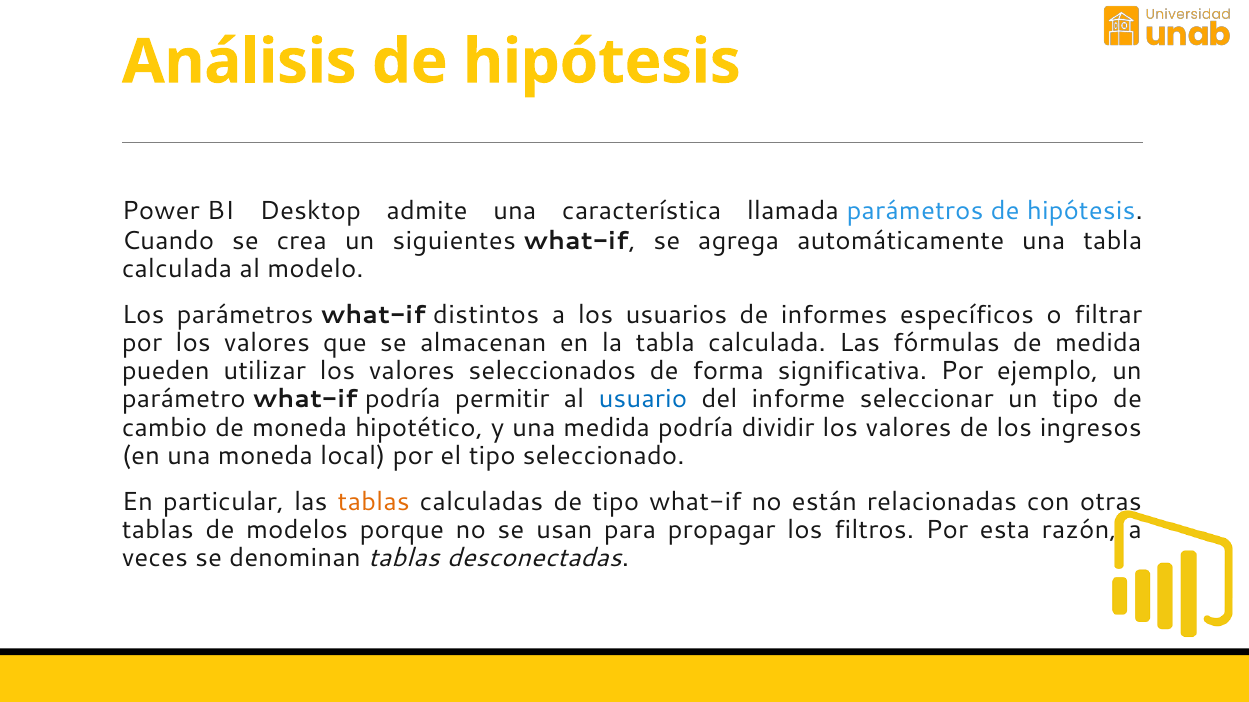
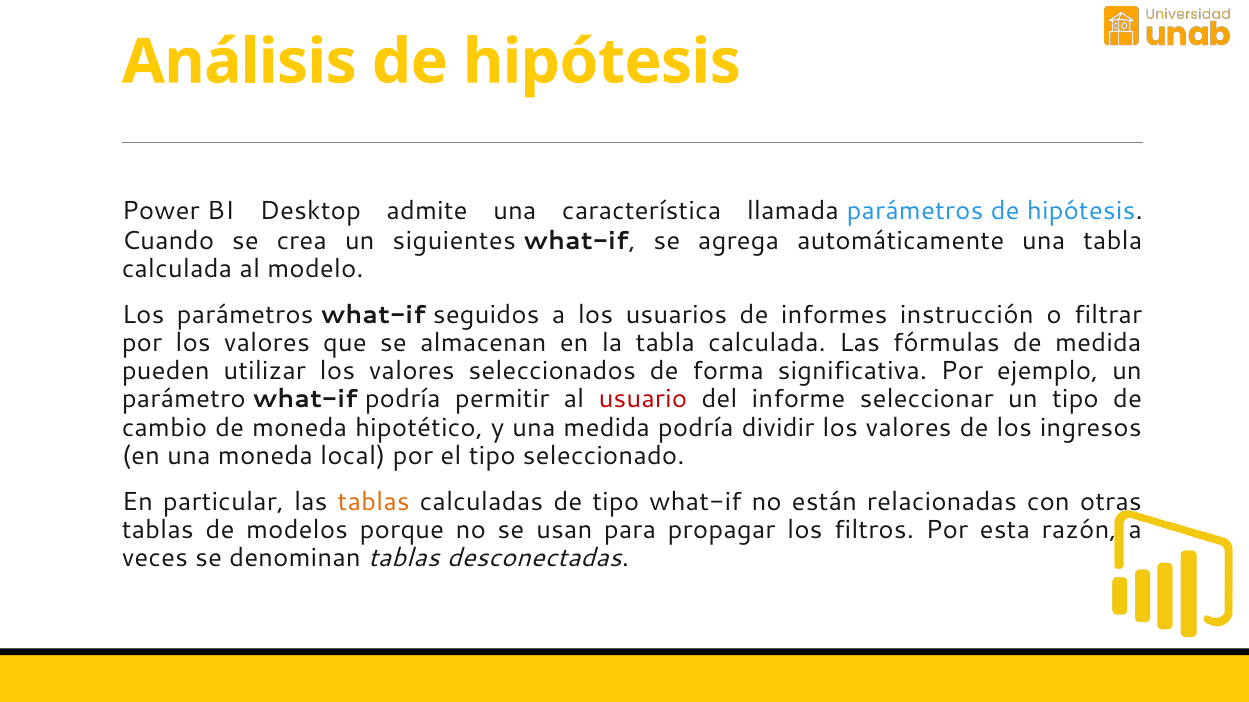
distintos: distintos -> seguidos (486, 315)
específicos: específicos -> instrucción (967, 315)
usuario colour: blue -> red (643, 400)
